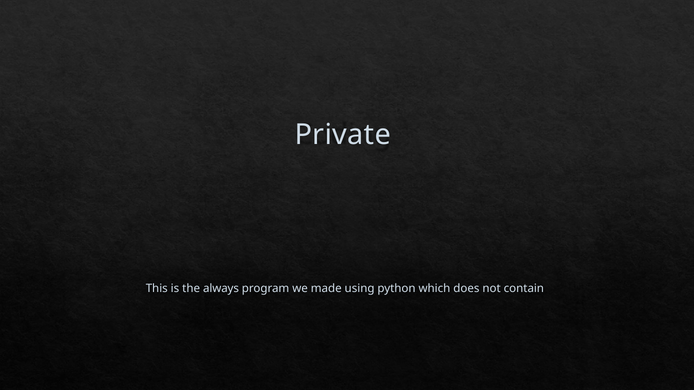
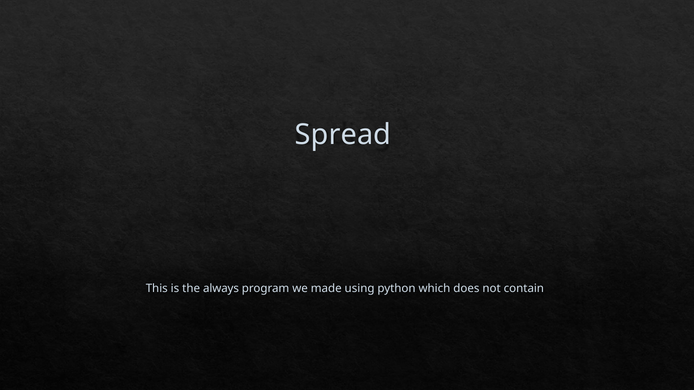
Private: Private -> Spread (343, 135)
